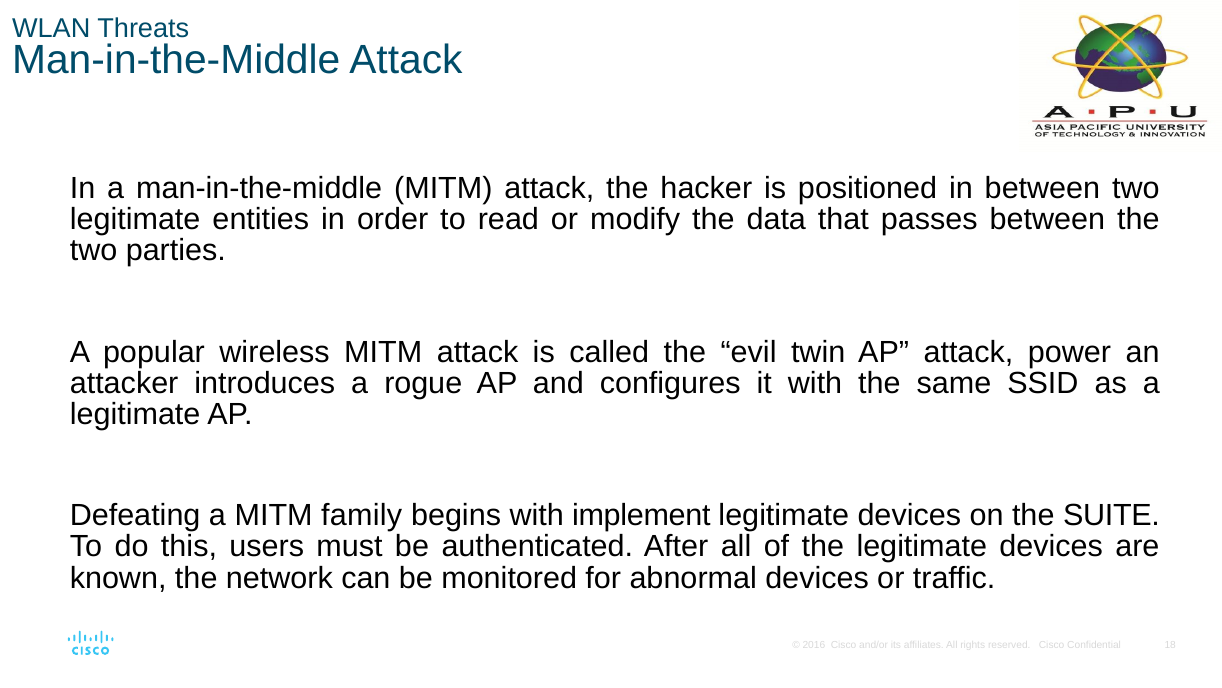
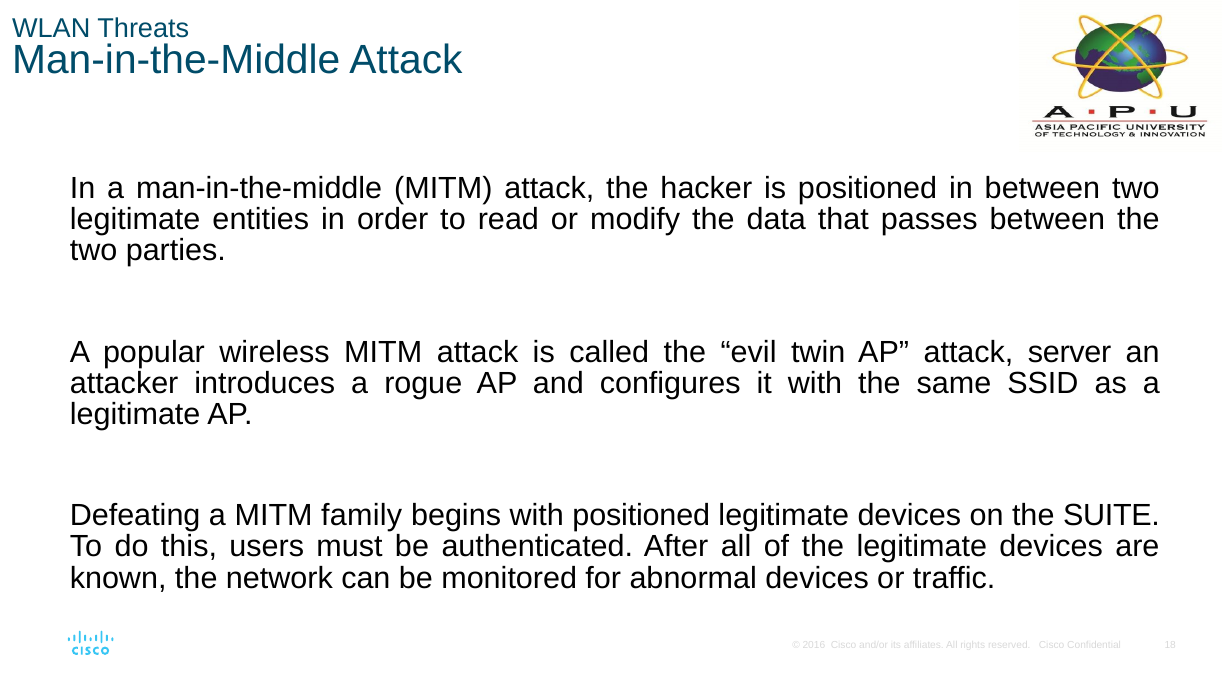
power: power -> server (1070, 352)
with implement: implement -> positioned (641, 515)
